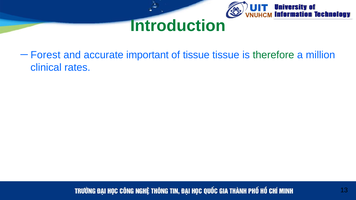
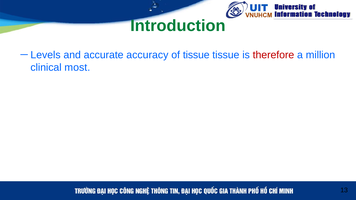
Forest: Forest -> Levels (46, 55)
important: important -> accuracy (147, 55)
therefore colour: green -> red (273, 55)
rates: rates -> most (77, 67)
